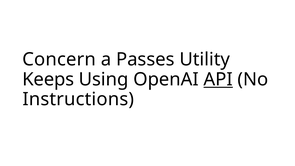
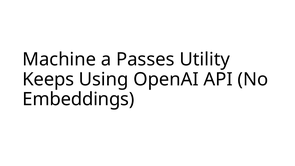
Concern: Concern -> Machine (59, 59)
API underline: present -> none (218, 79)
Instructions: Instructions -> Embeddings (78, 99)
